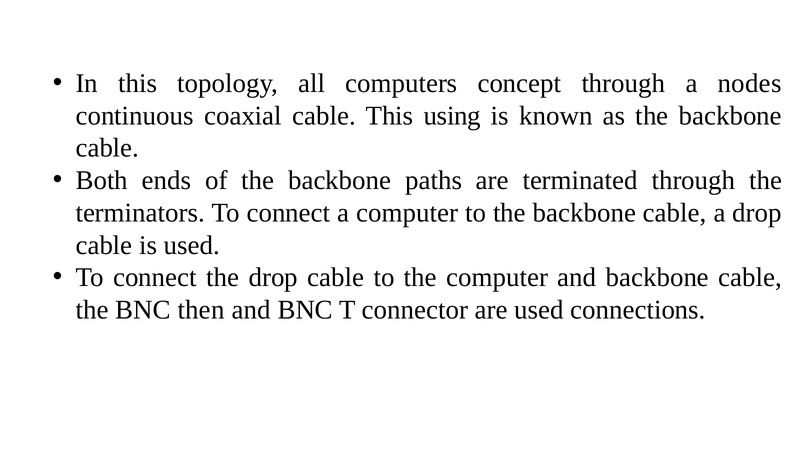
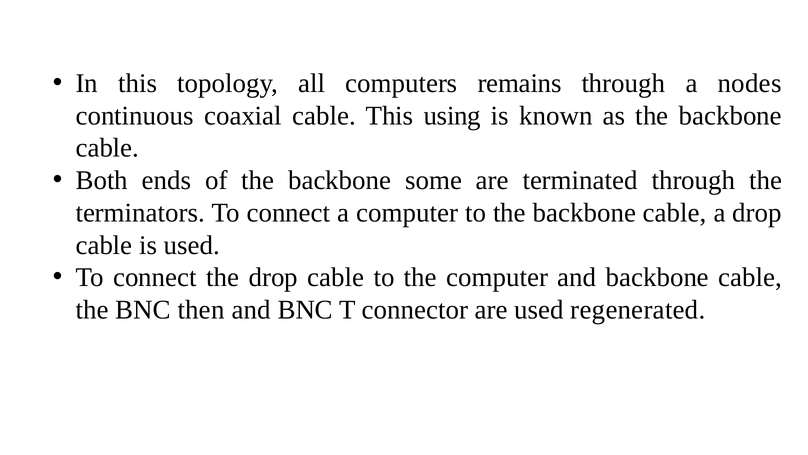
concept: concept -> remains (520, 83)
paths: paths -> some (434, 180)
connections: connections -> regenerated (638, 309)
